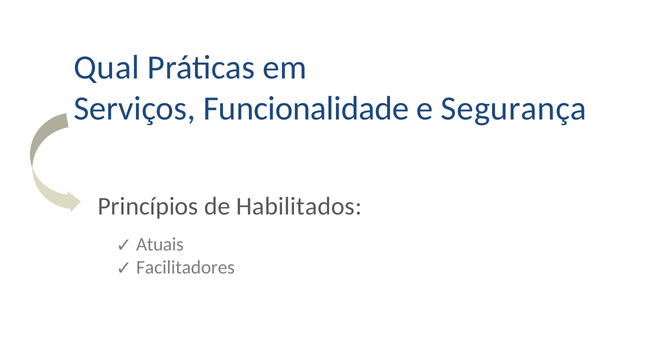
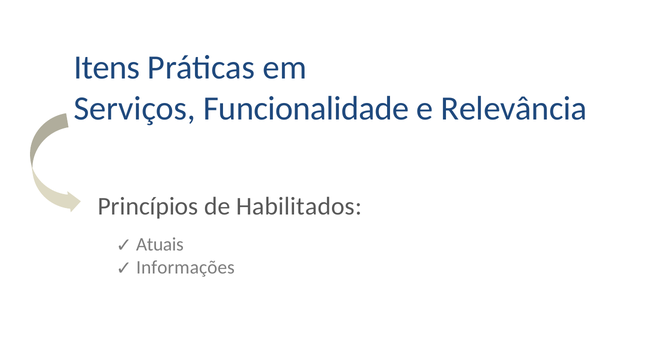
Qual: Qual -> Itens (107, 68)
Segurança: Segurança -> Relevância (514, 109)
Facilitadores: Facilitadores -> Informações (185, 268)
